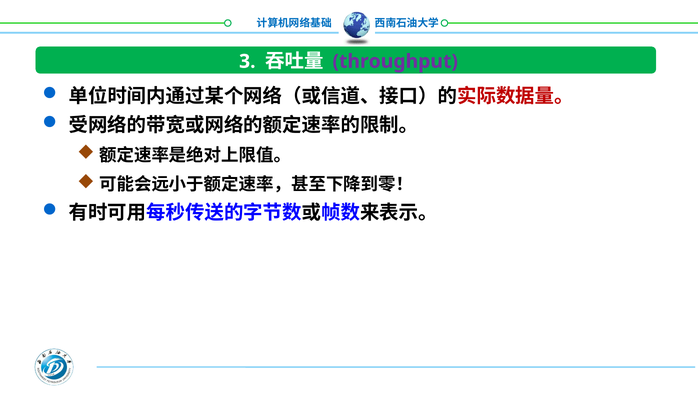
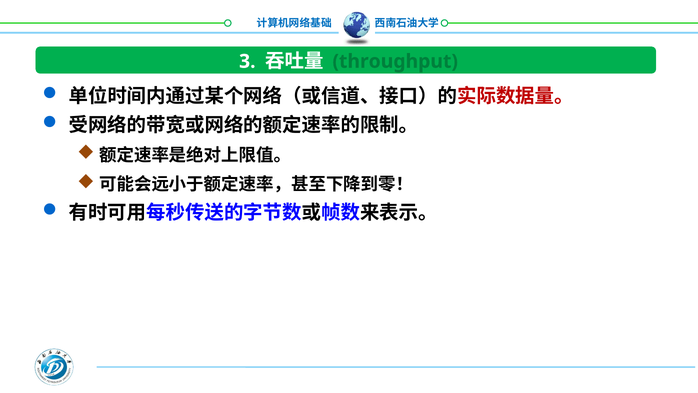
throughput colour: purple -> green (395, 61)
